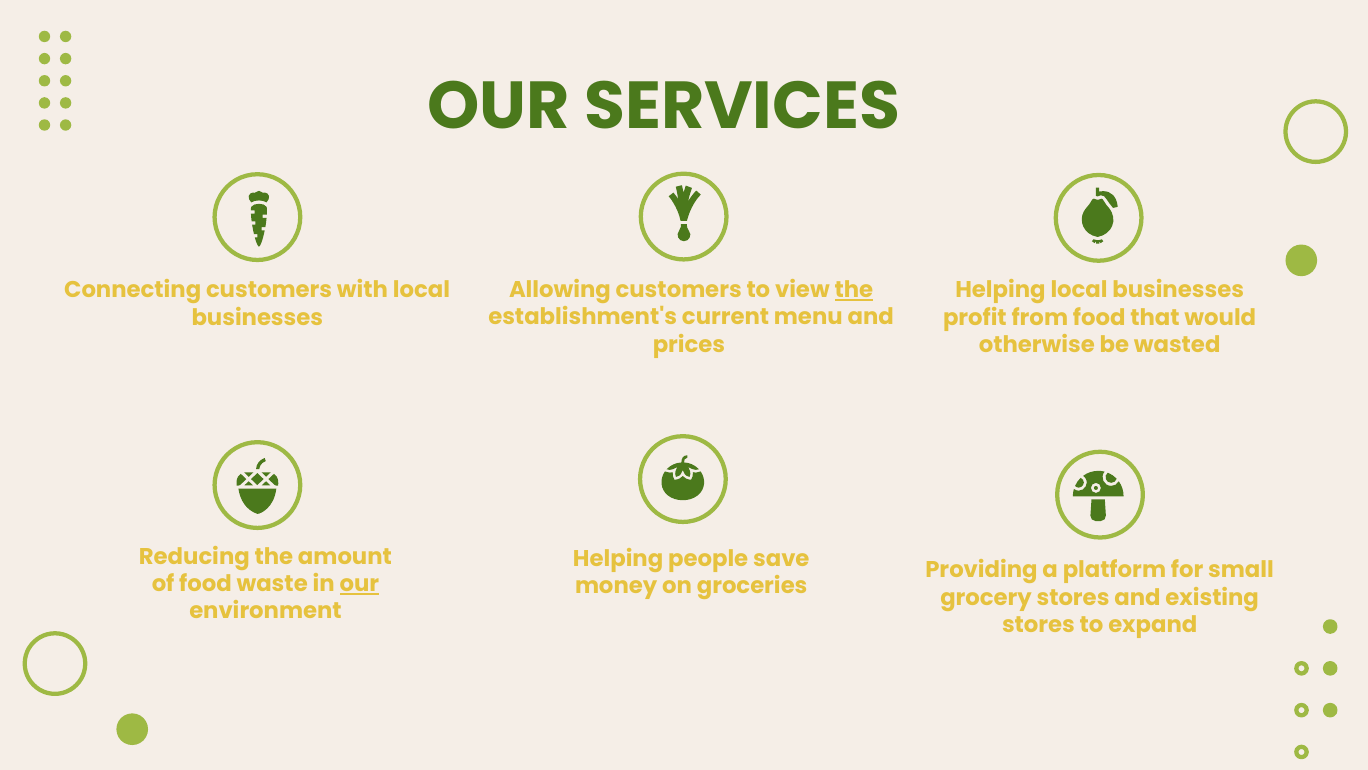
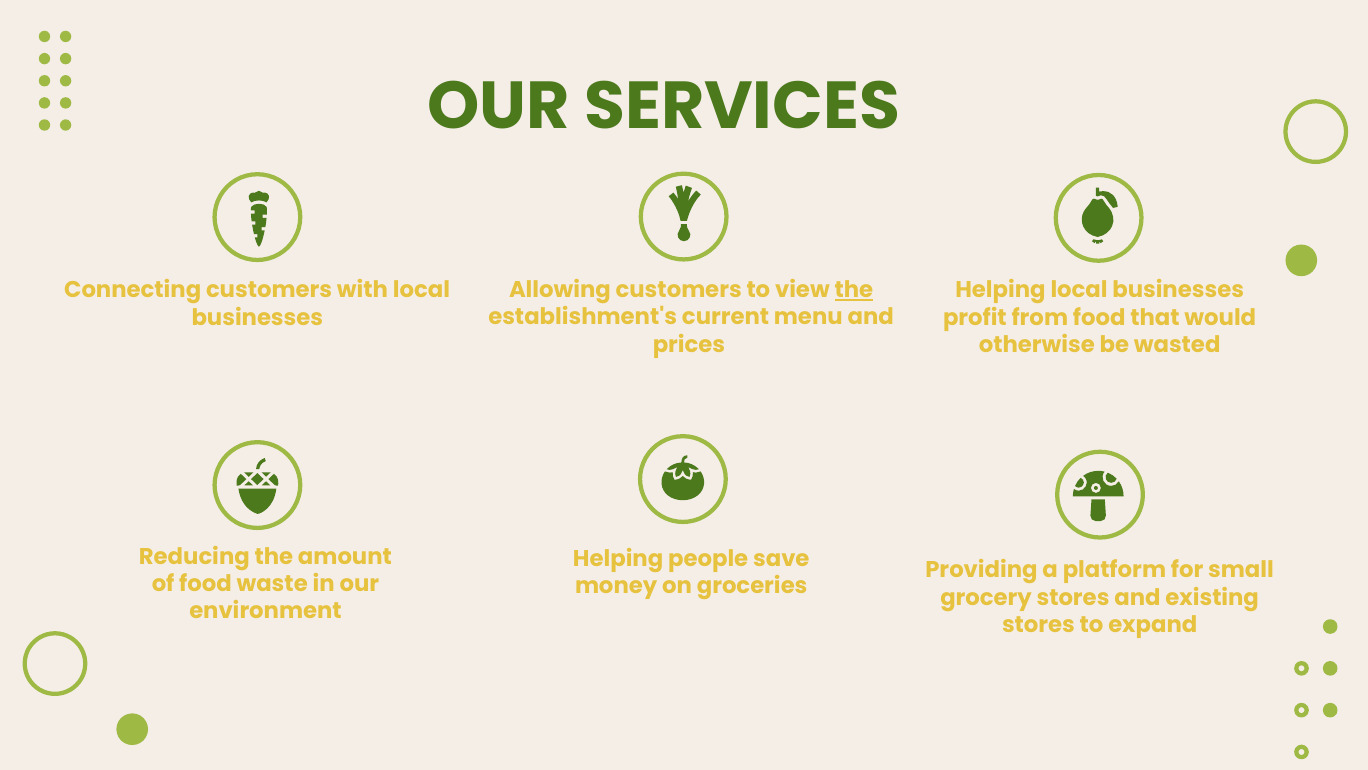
our underline: present -> none (359, 584)
